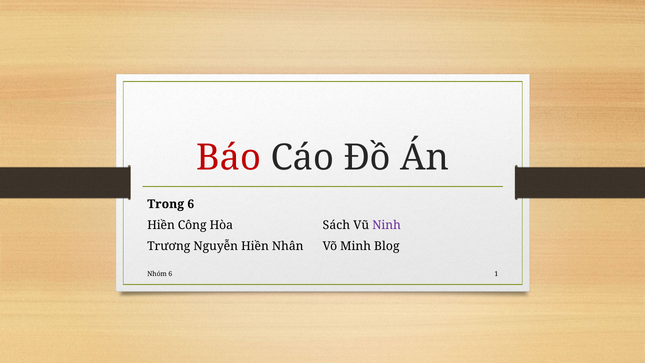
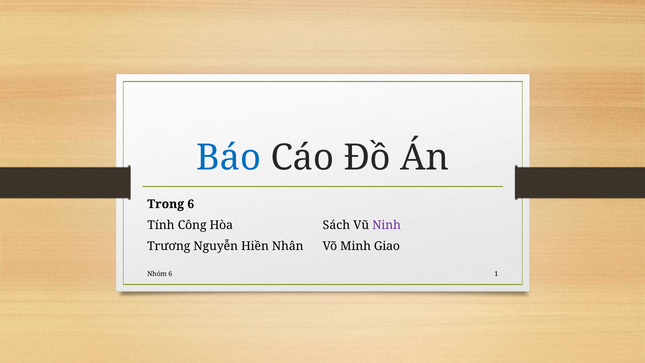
Báo colour: red -> blue (229, 158)
Hiền: Hiền -> Tính (161, 225)
Blog: Blog -> Giao (387, 246)
